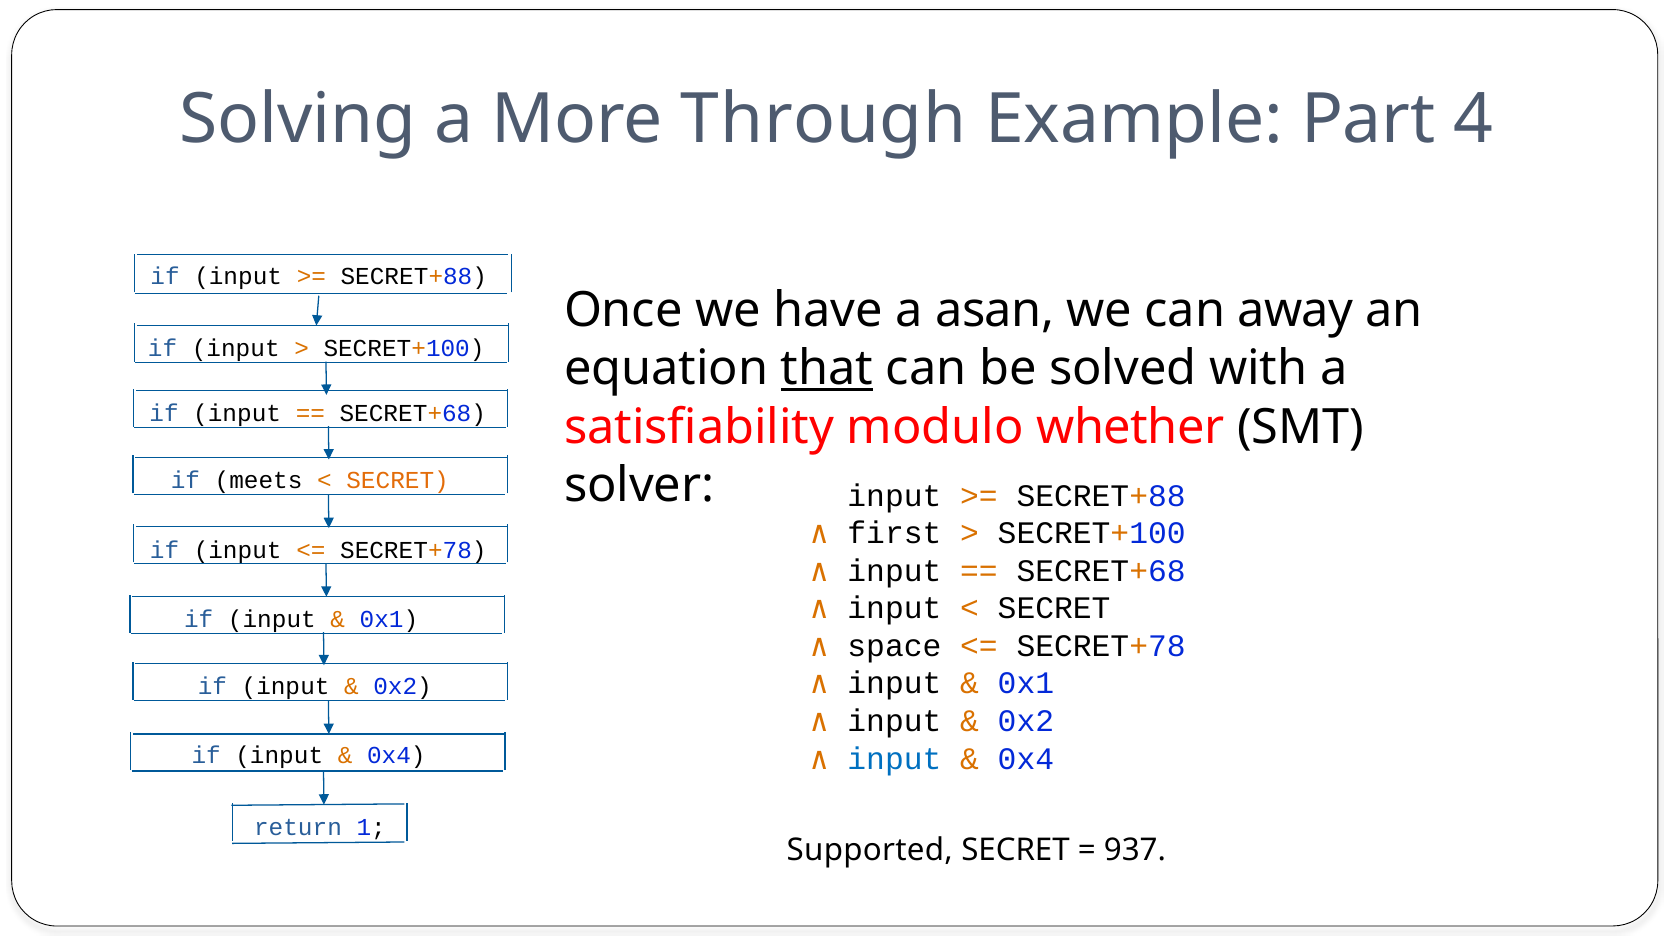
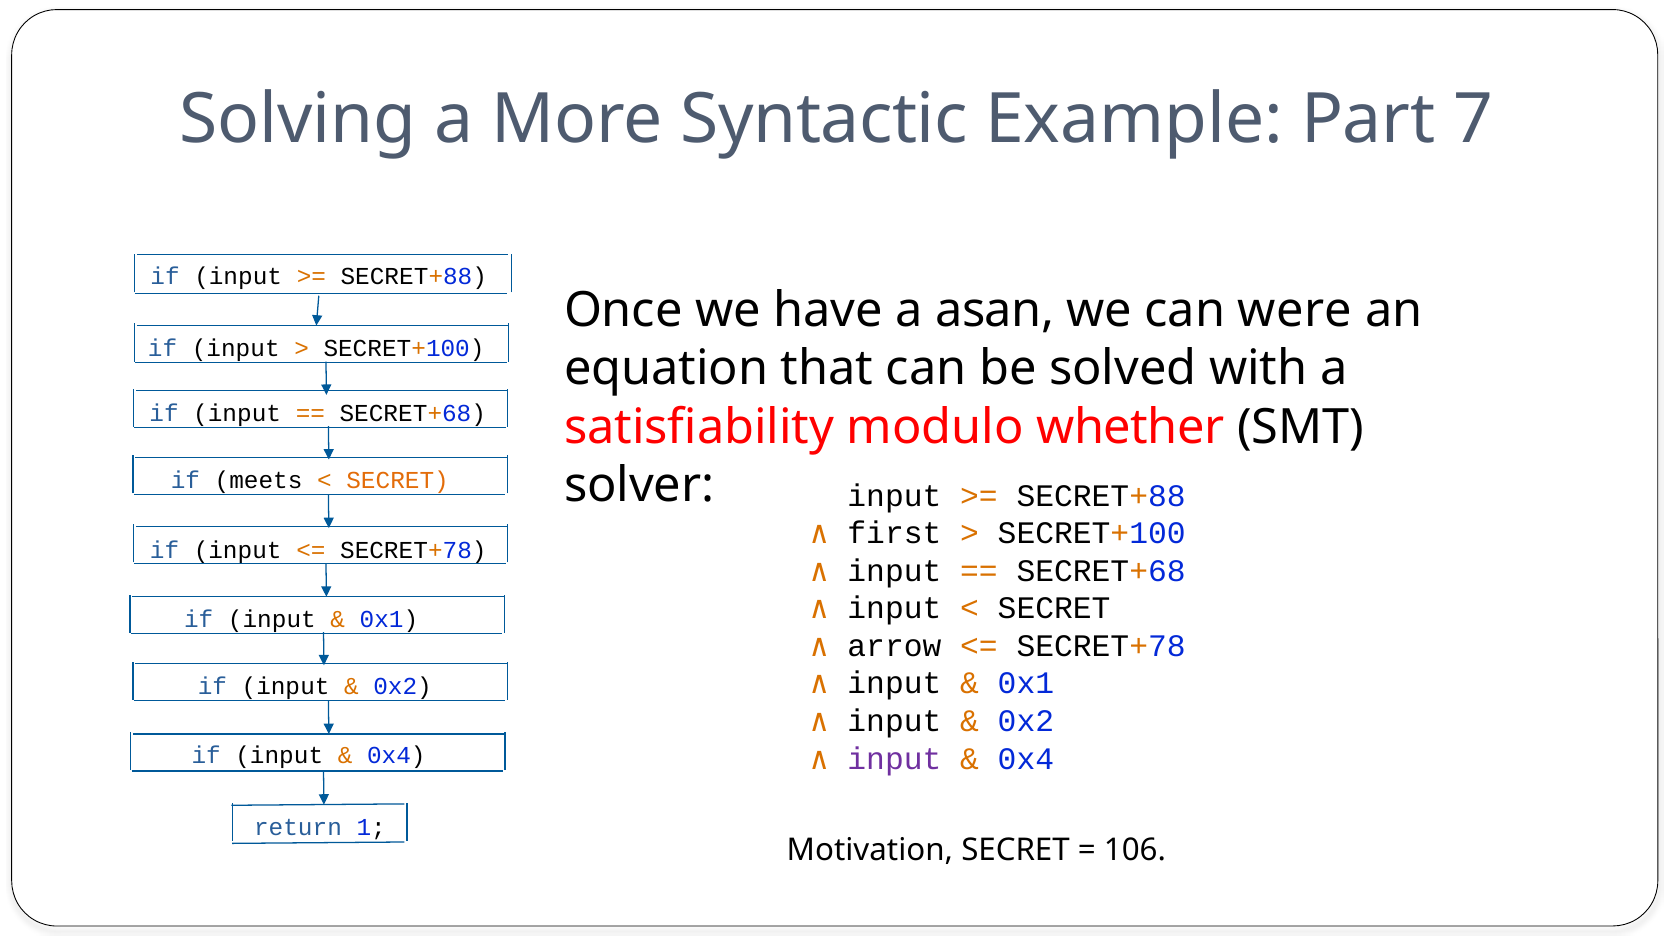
Through: Through -> Syntactic (824, 119)
4: 4 -> 7 (1474, 119)
away: away -> were (1295, 311)
that underline: present -> none (827, 369)
space: space -> arrow (894, 646)
input colour: blue -> purple (894, 759)
Supported: Supported -> Motivation (870, 850)
937: 937 -> 106 (1135, 850)
